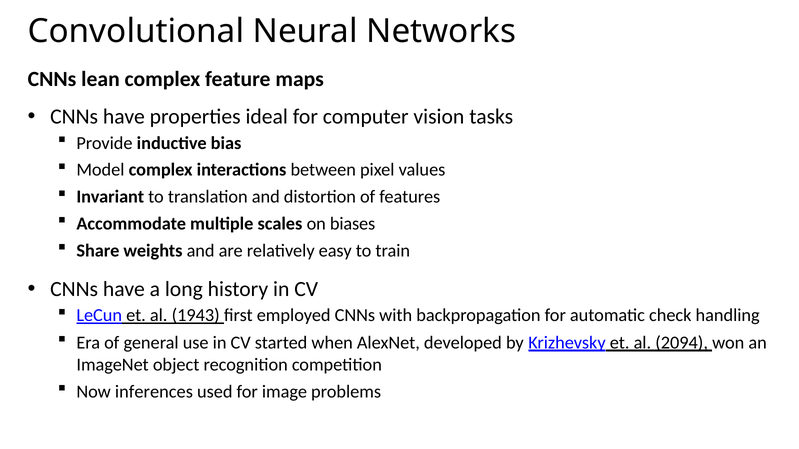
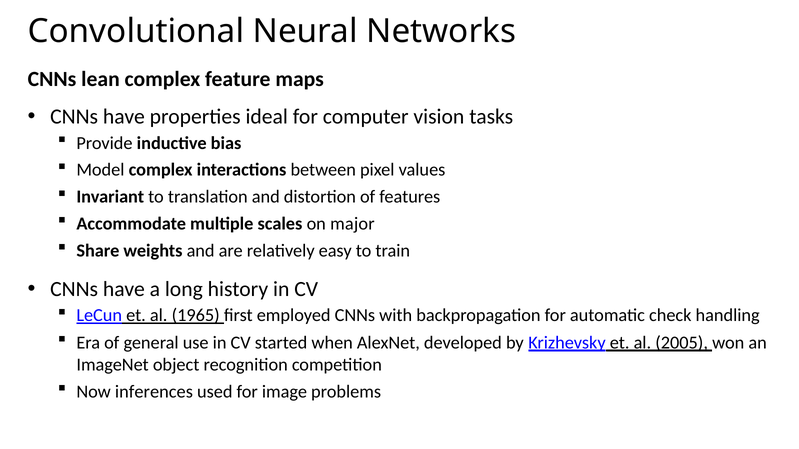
biases: biases -> major (352, 224)
1943: 1943 -> 1965 (196, 316)
2094: 2094 -> 2005 (682, 343)
